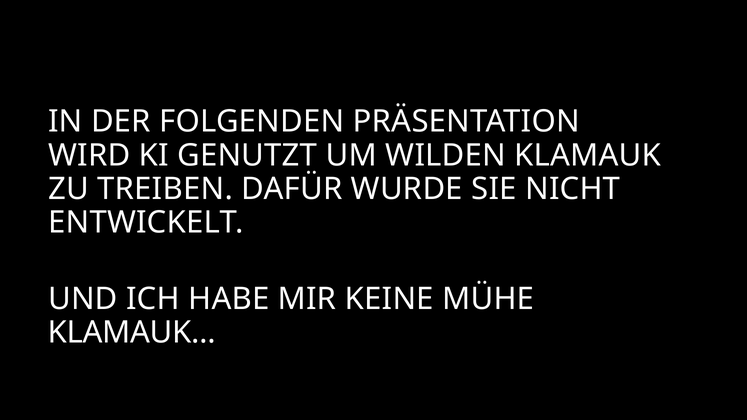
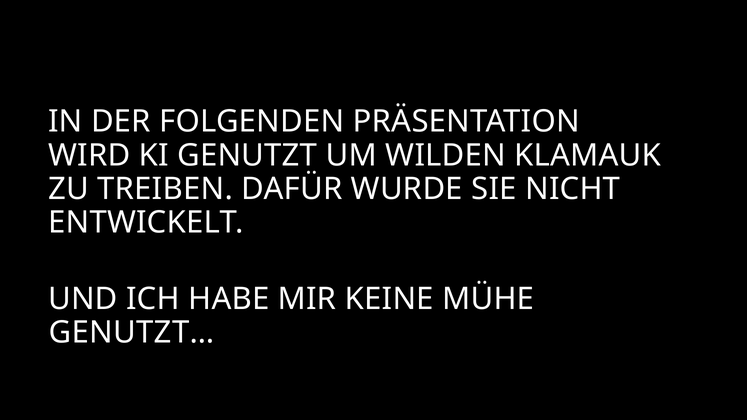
KLAMAUK…: KLAMAUK… -> GENUTZT… (132, 333)
